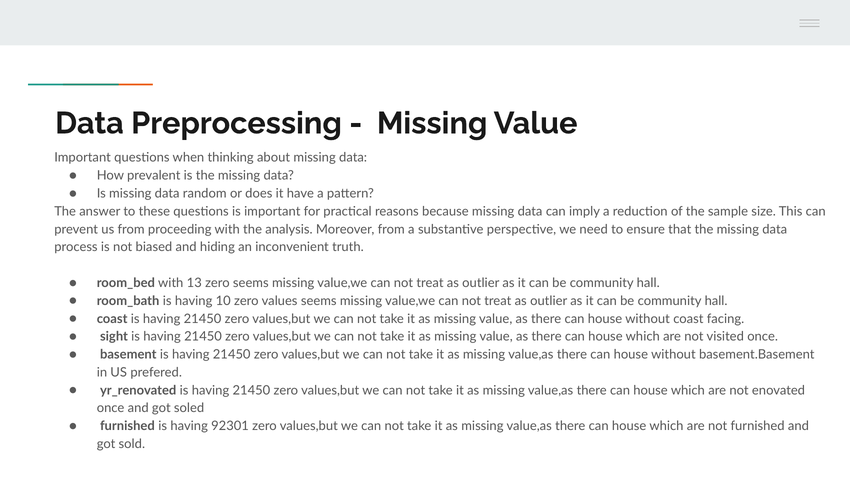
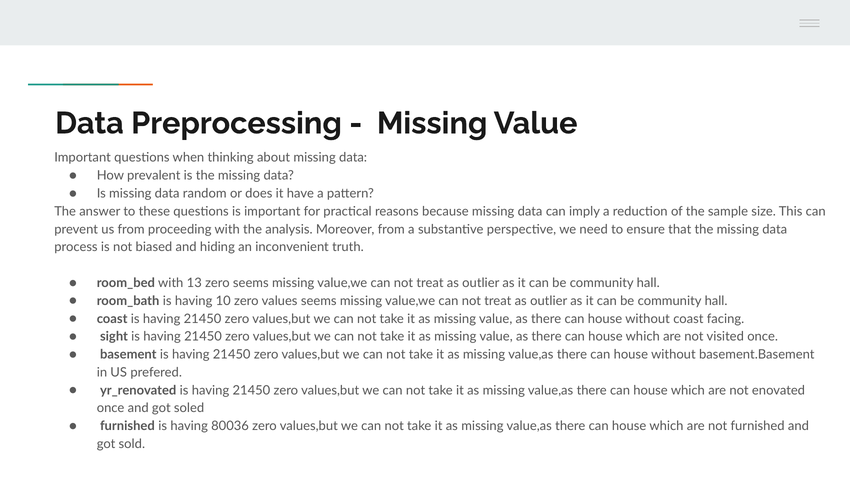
92301: 92301 -> 80036 (230, 426)
